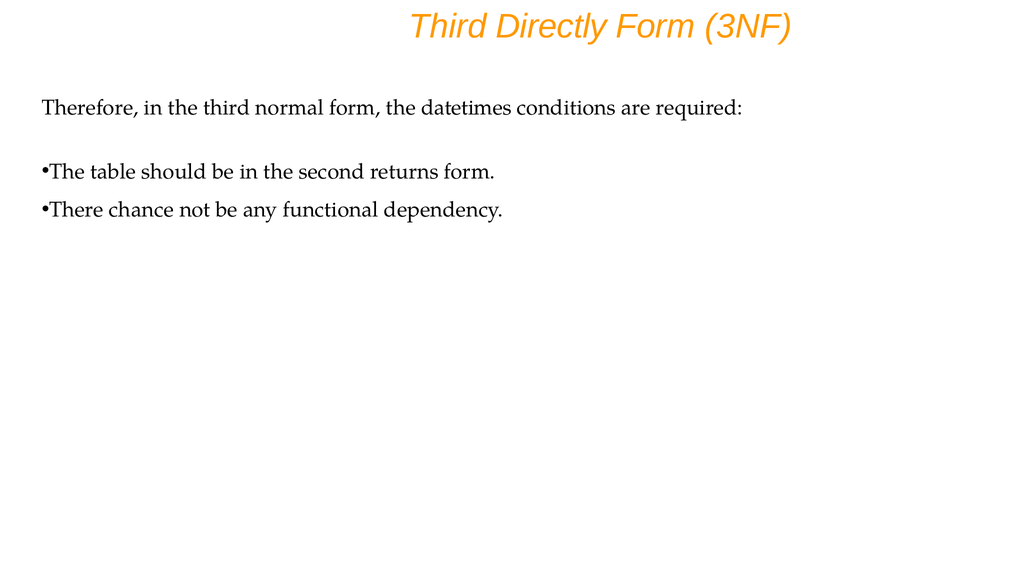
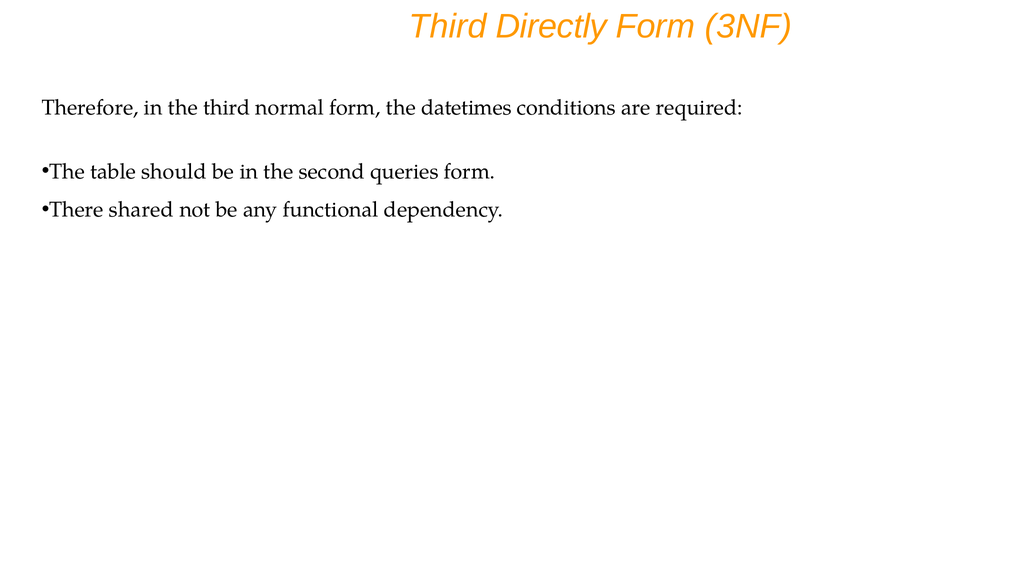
returns: returns -> queries (404, 172)
chance: chance -> shared (141, 210)
